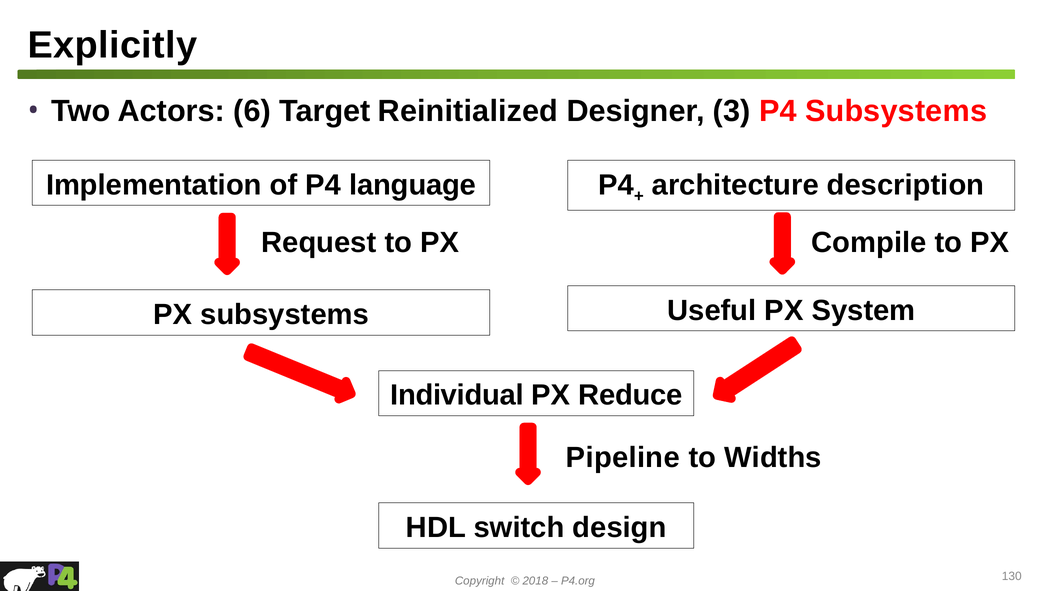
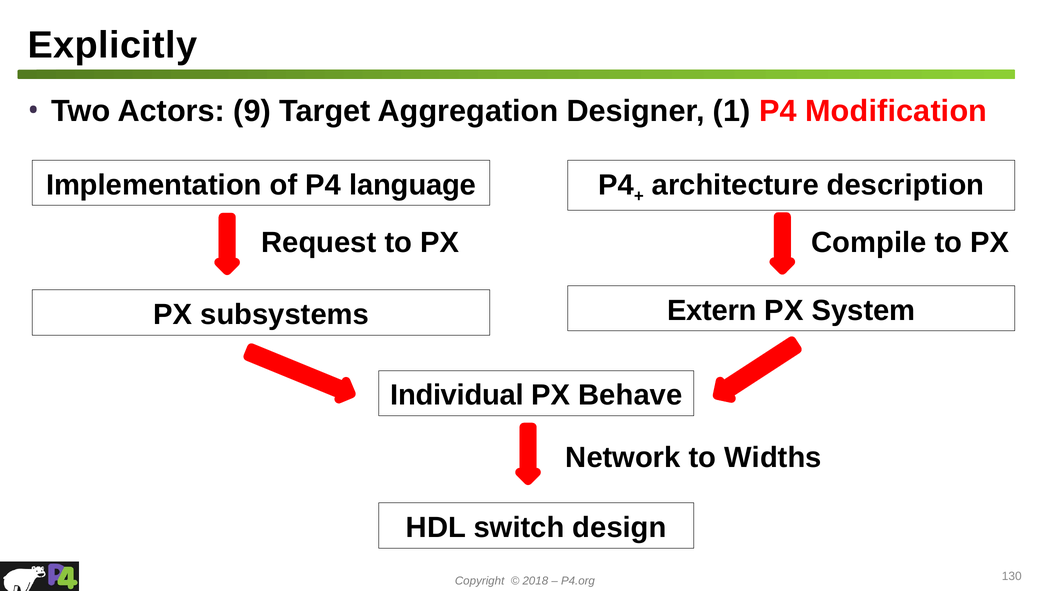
6: 6 -> 9 (252, 111)
Reinitialized: Reinitialized -> Aggregation (468, 111)
3: 3 -> 1 (732, 111)
P4 Subsystems: Subsystems -> Modification (896, 111)
Useful: Useful -> Extern (712, 310)
Reduce: Reduce -> Behave (630, 395)
Pipeline: Pipeline -> Network (623, 457)
